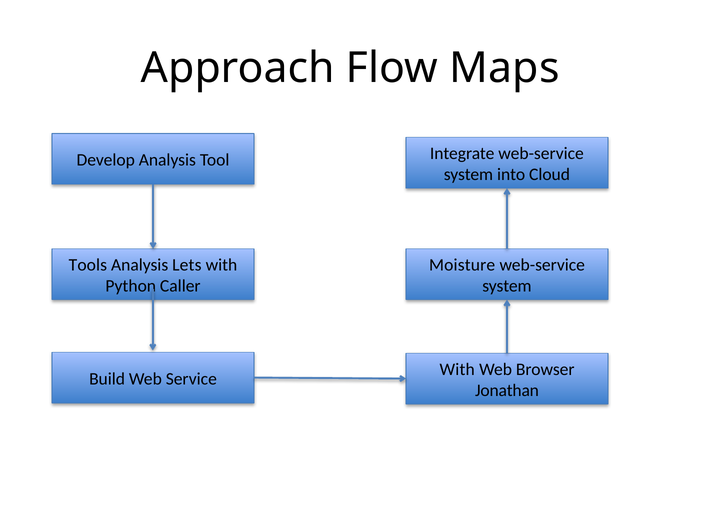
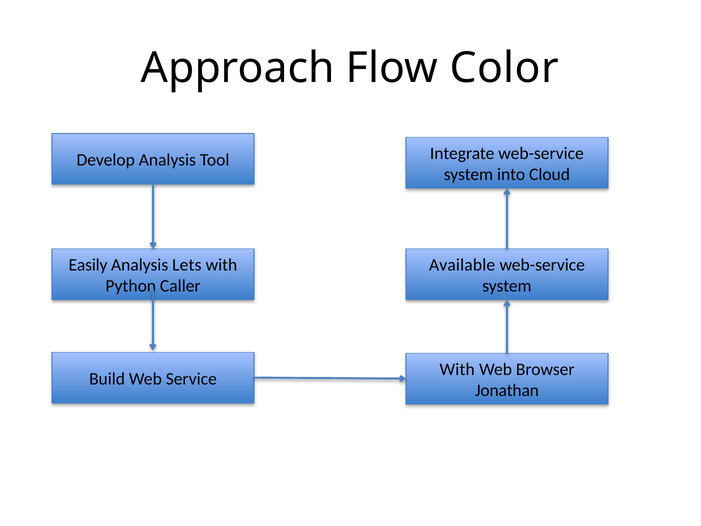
Maps: Maps -> Color (504, 68)
Tools: Tools -> Easily (88, 265)
Moisture: Moisture -> Available (462, 265)
